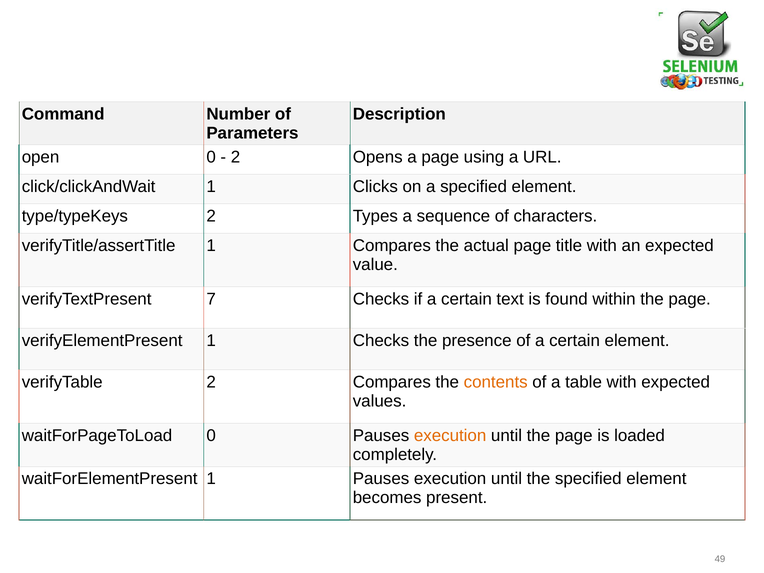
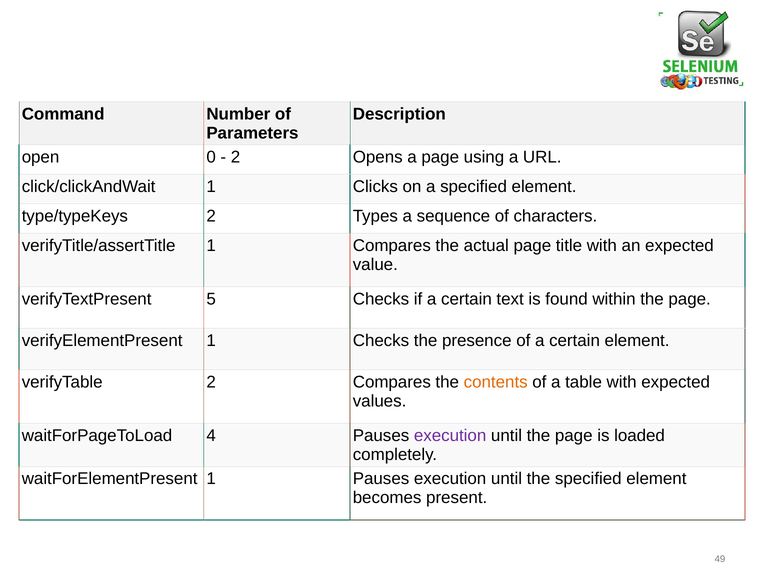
7: 7 -> 5 (211, 299)
waitForPageToLoad 0: 0 -> 4 (211, 436)
execution colour: orange -> purple (450, 436)
